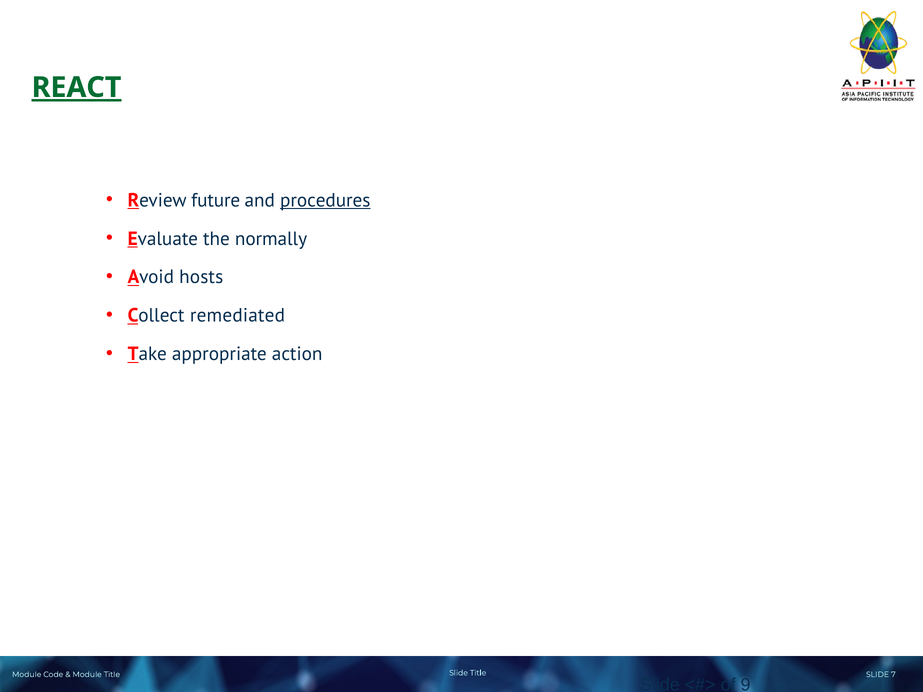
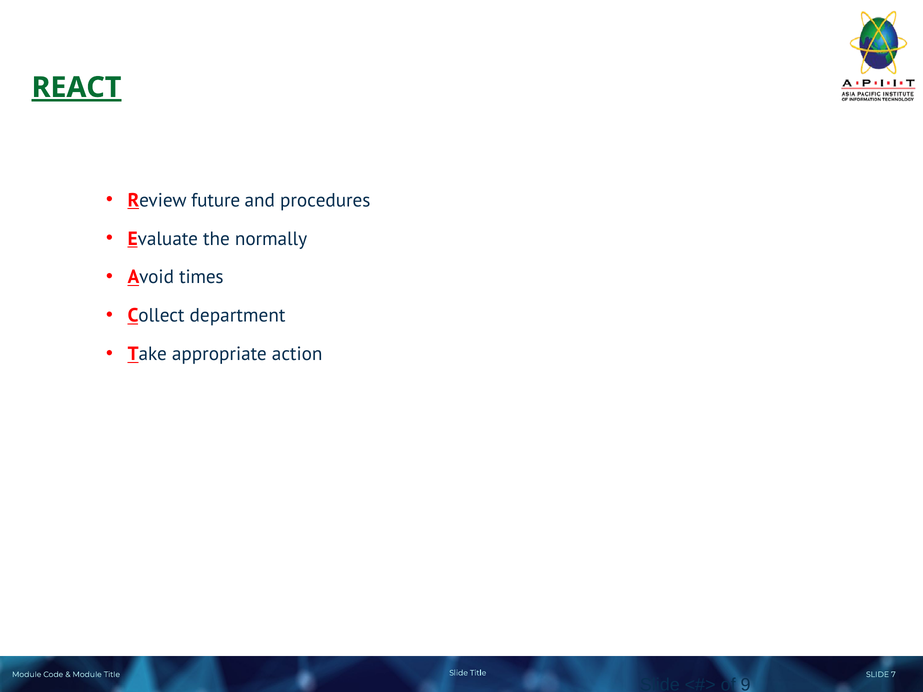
procedures underline: present -> none (325, 200)
hosts: hosts -> times (201, 277)
remediated: remediated -> department (238, 316)
